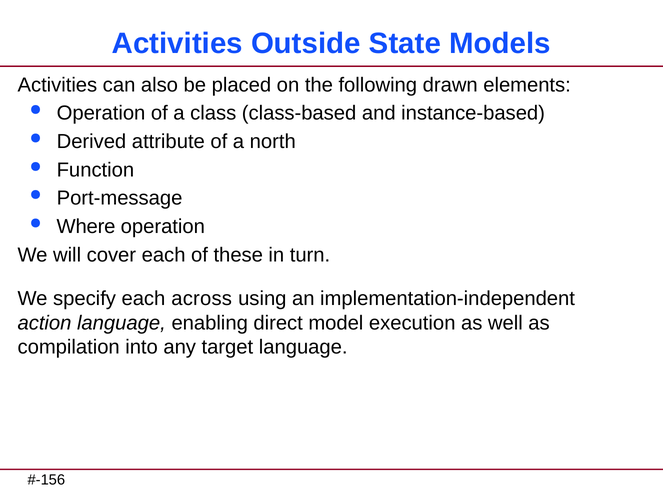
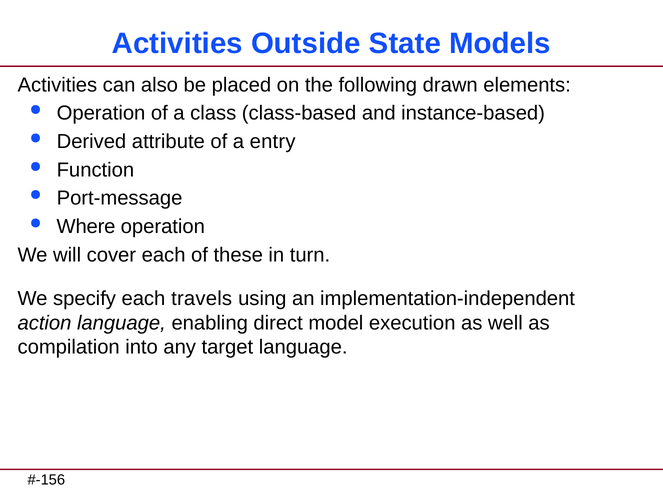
north: north -> entry (273, 142)
across: across -> travels (202, 299)
